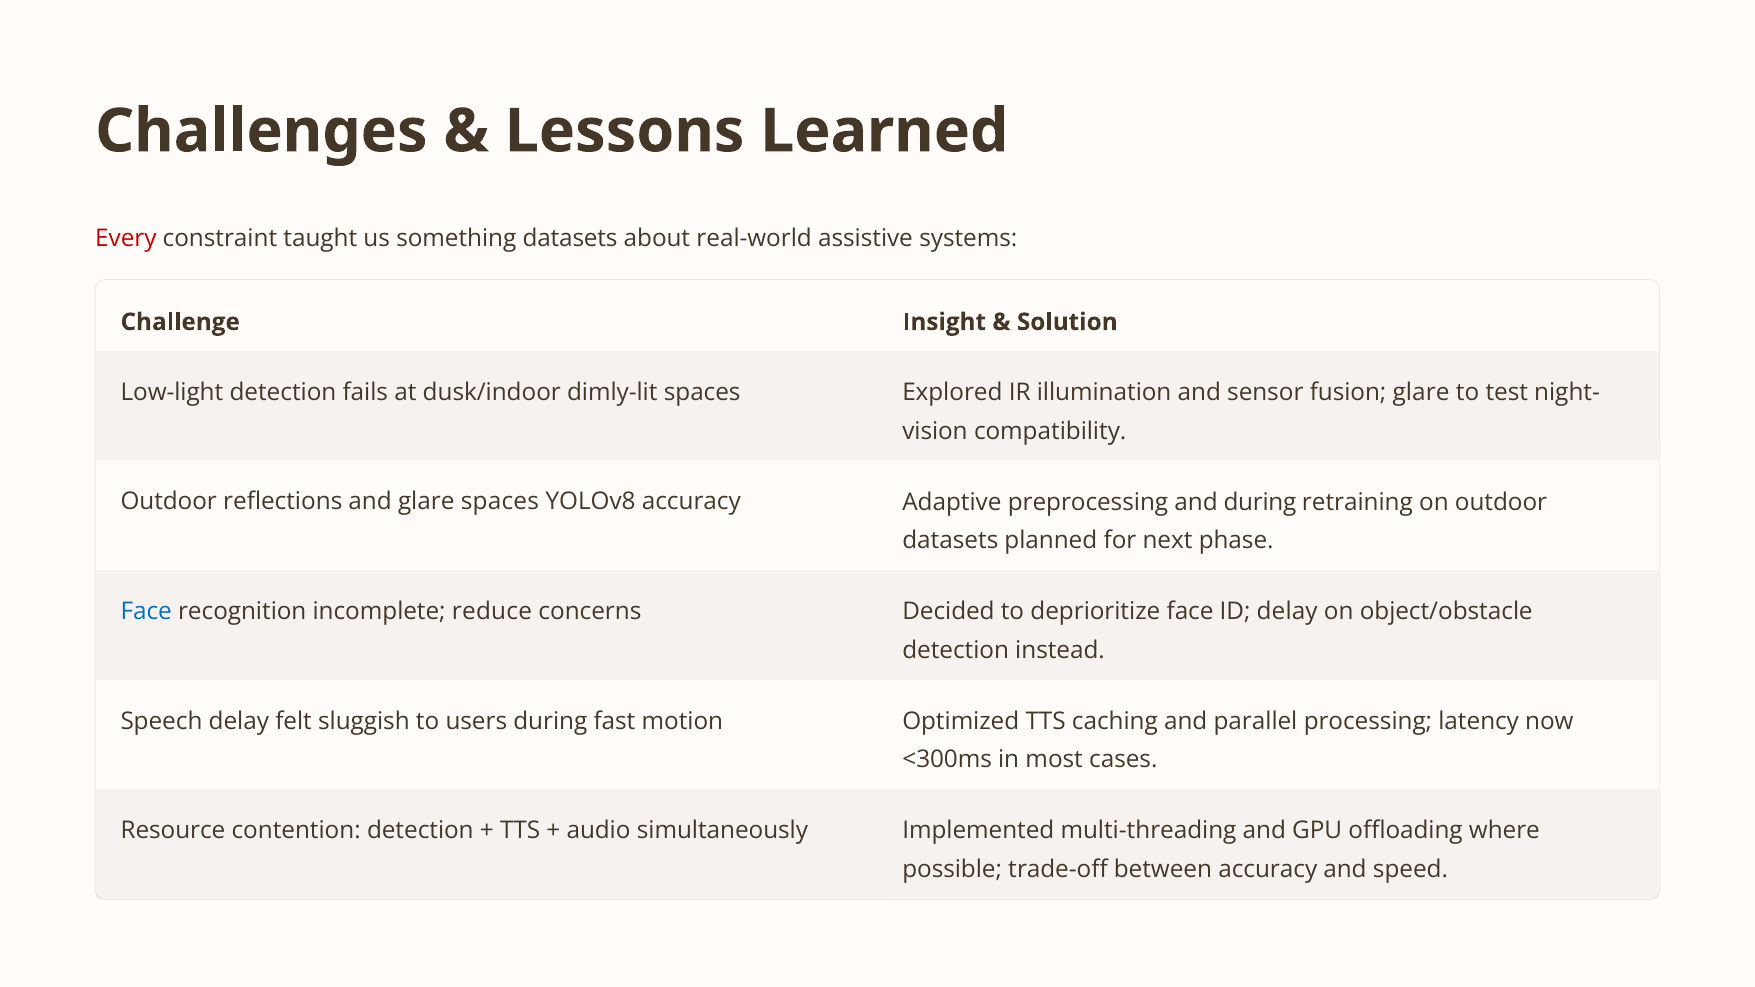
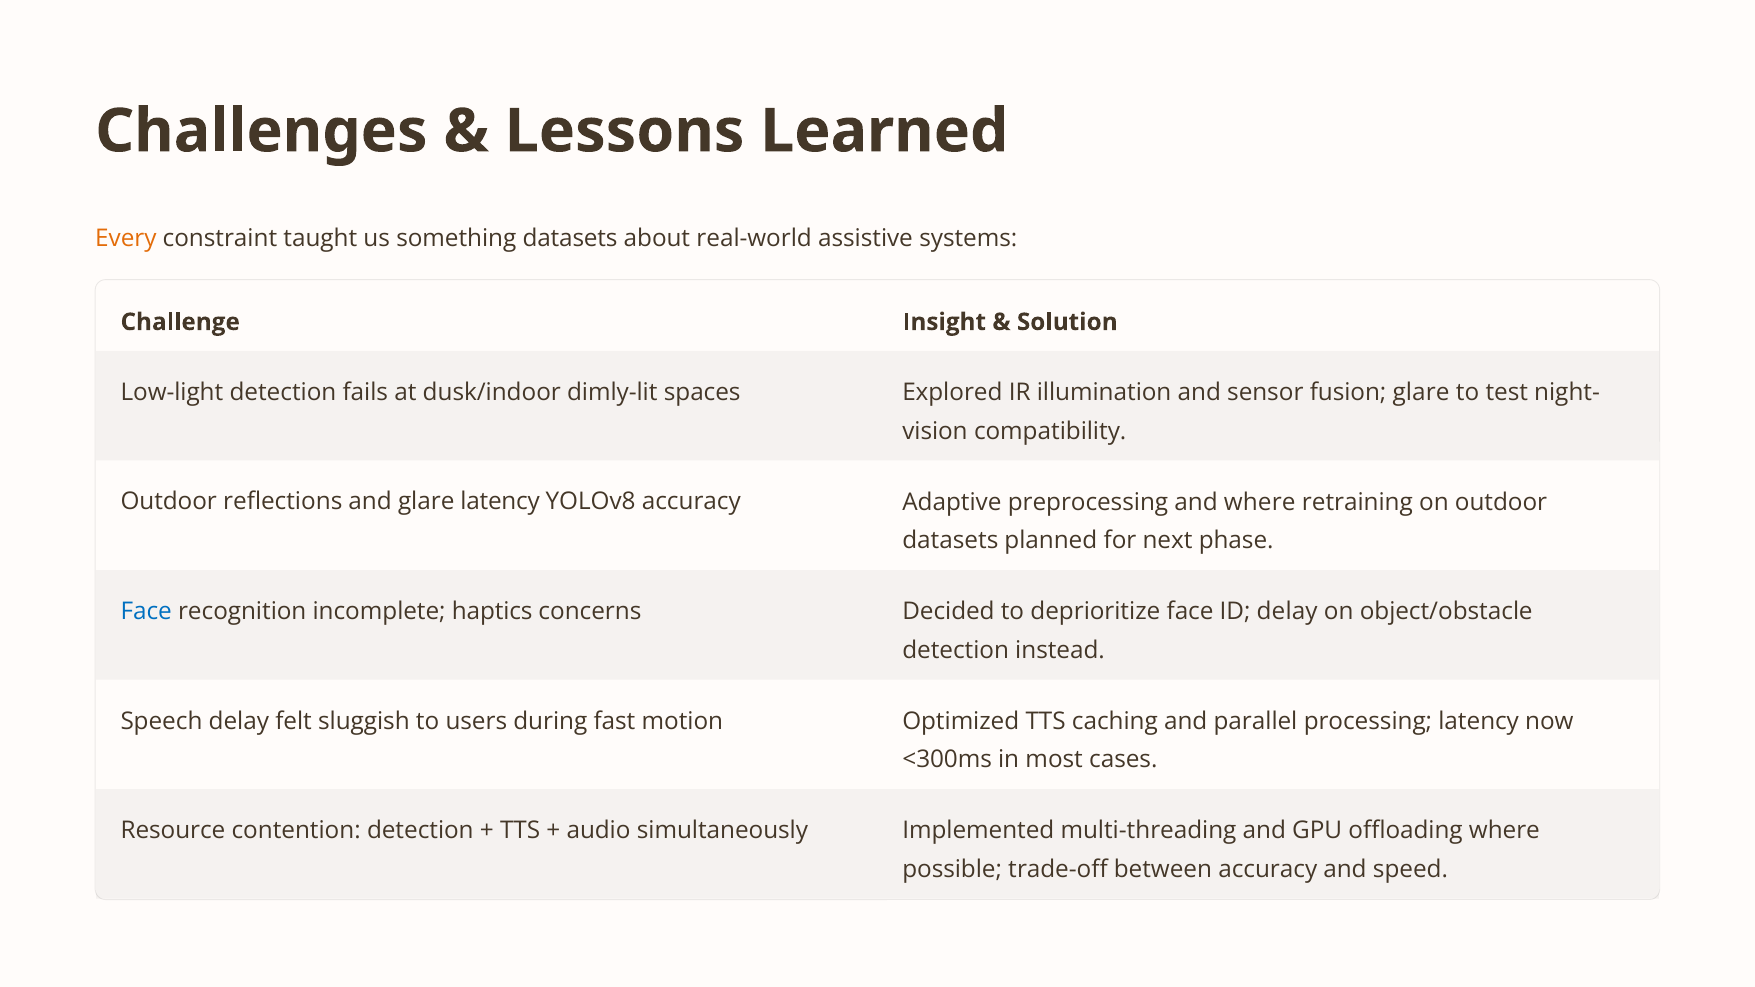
Every colour: red -> orange (126, 239)
glare spaces: spaces -> latency (500, 502)
and during: during -> where (1260, 502)
reduce: reduce -> haptics (492, 612)
